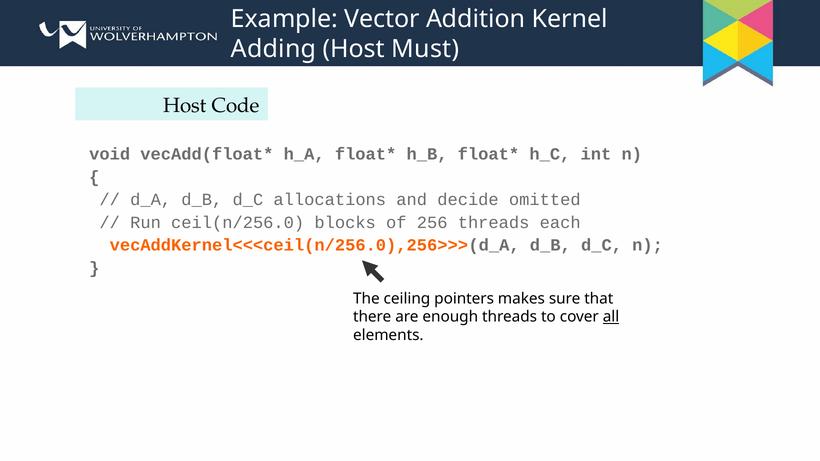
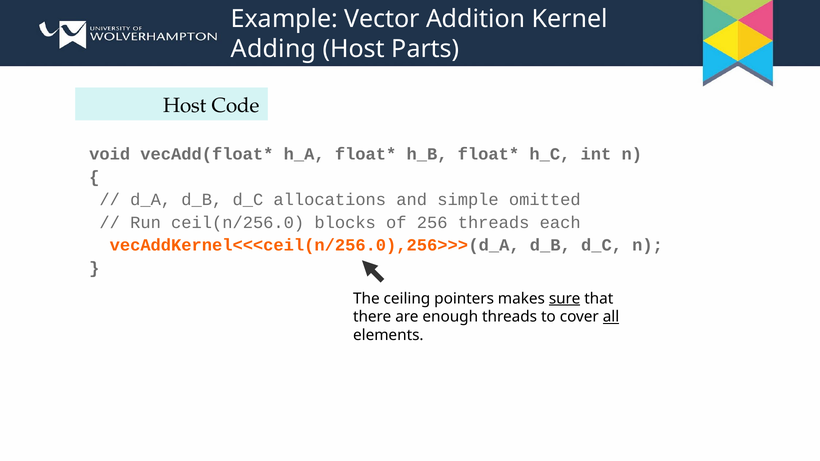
Must: Must -> Parts (425, 49)
decide: decide -> simple (468, 200)
sure underline: none -> present (565, 299)
